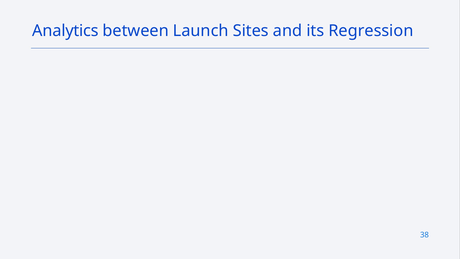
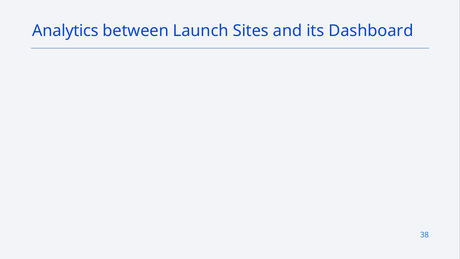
Regression: Regression -> Dashboard (371, 31)
